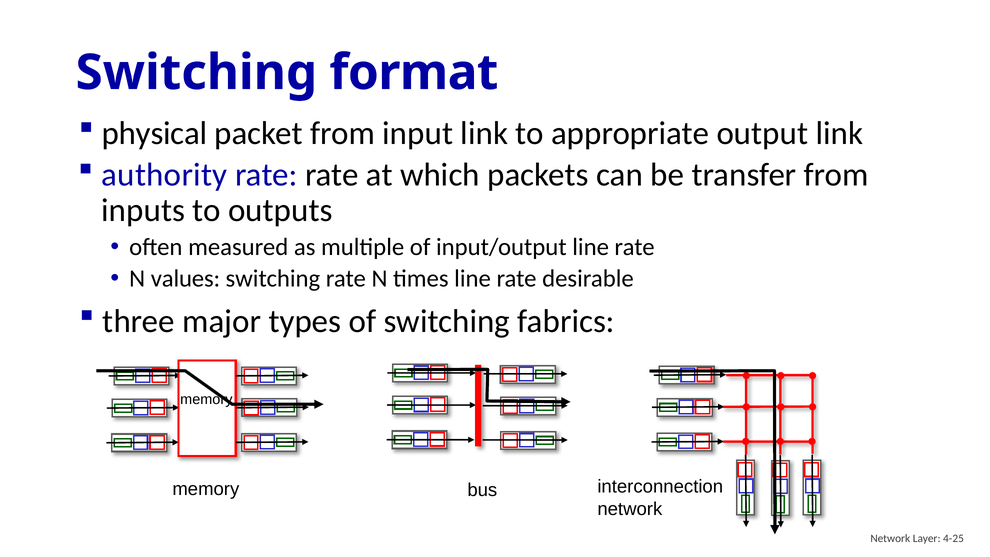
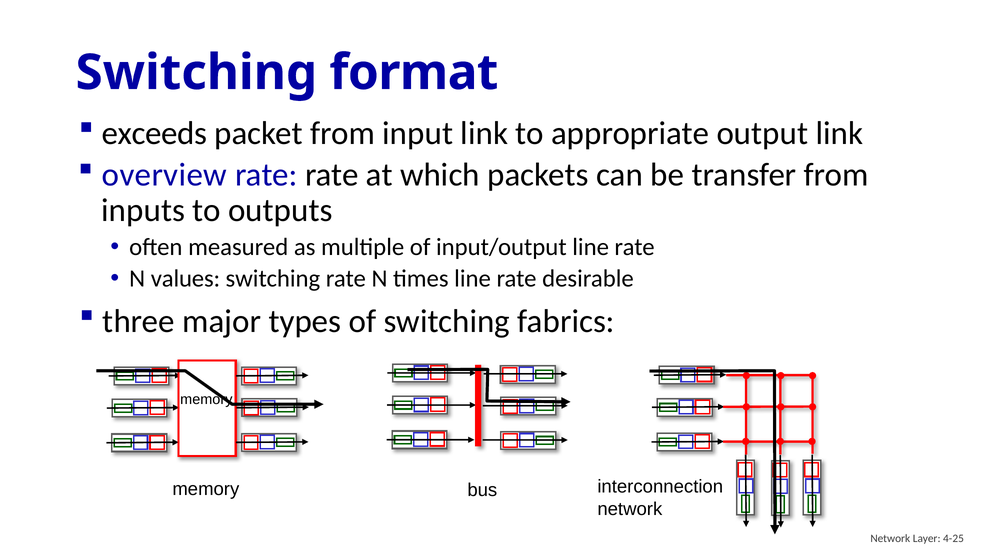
physical: physical -> exceeds (155, 133)
authority: authority -> overview (164, 175)
